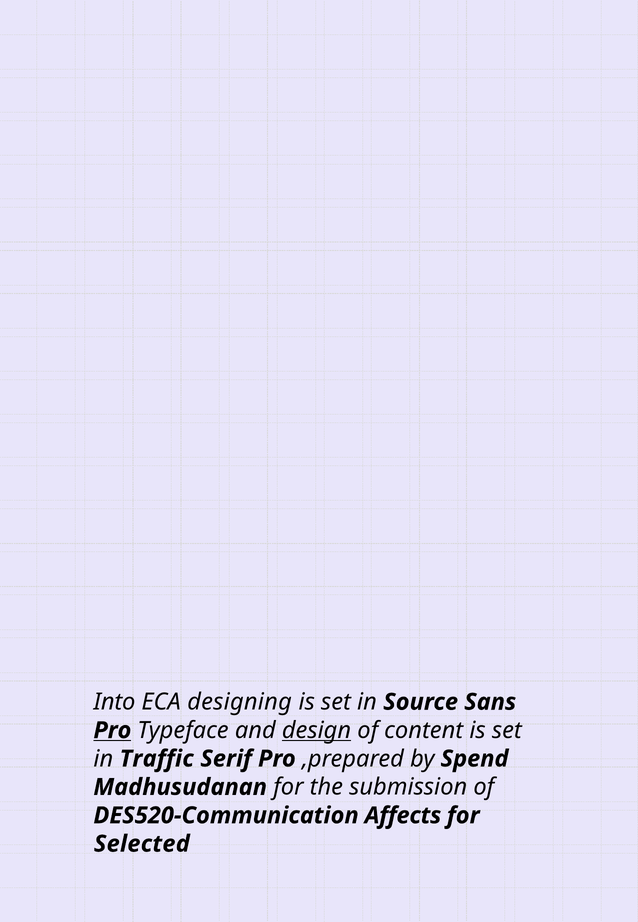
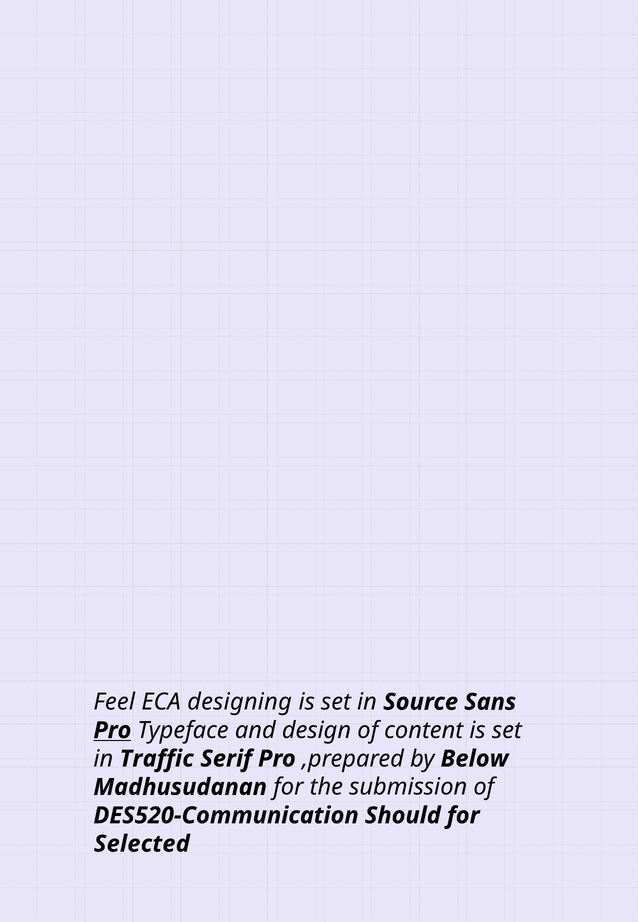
Into: Into -> Feel (114, 702)
design underline: present -> none (317, 730)
Spend: Spend -> Below (474, 758)
Affects: Affects -> Should (403, 815)
